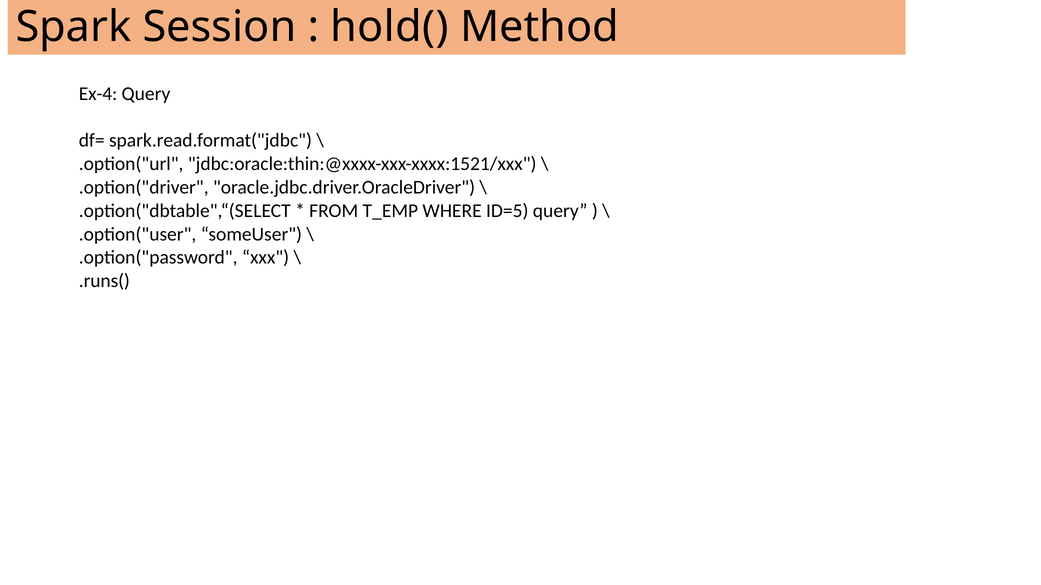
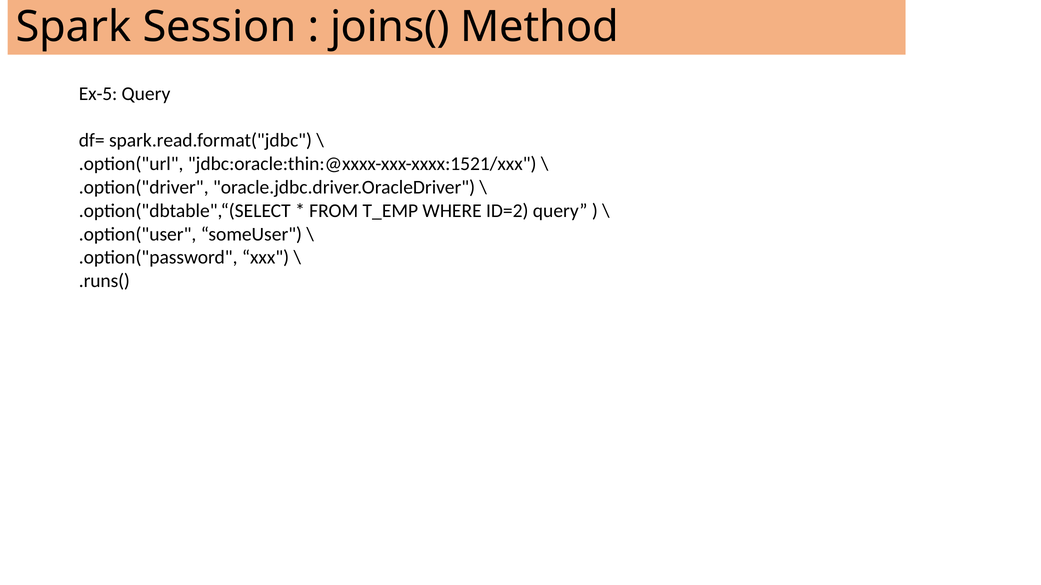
hold(: hold( -> joins( (390, 27)
Ex-4: Ex-4 -> Ex-5 (98, 94)
ID=5: ID=5 -> ID=2 (507, 211)
